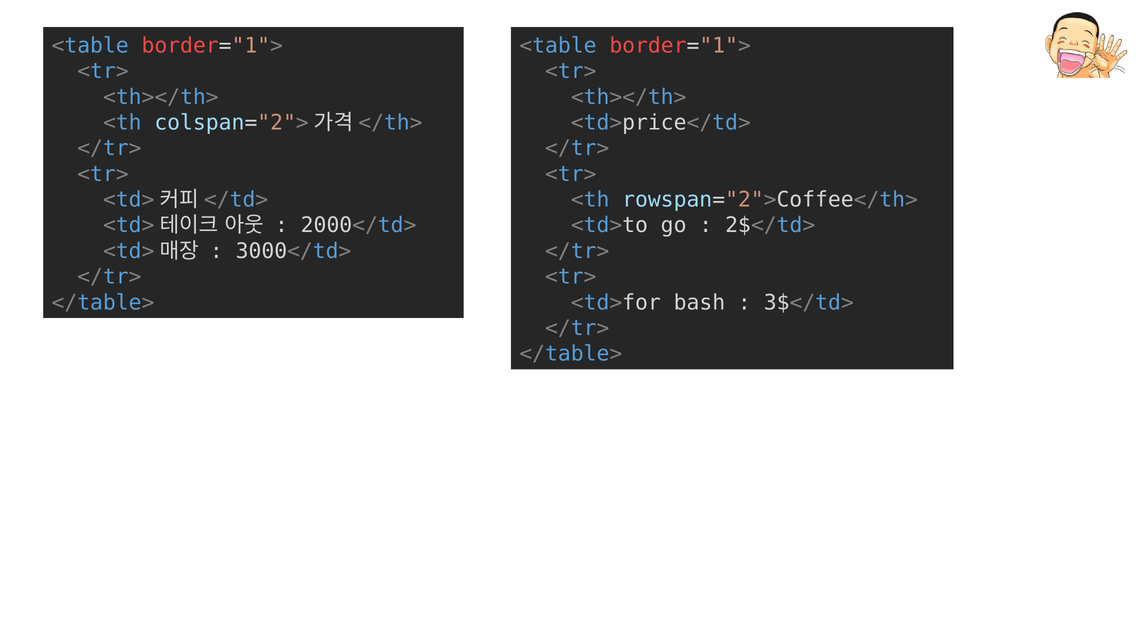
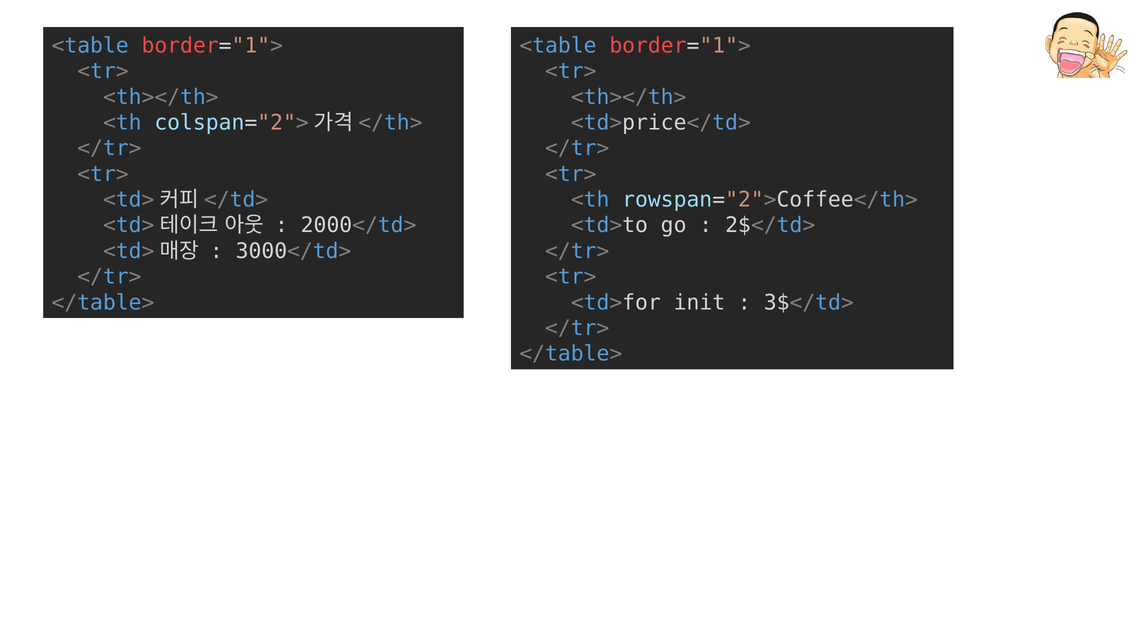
bash: bash -> init (699, 302)
